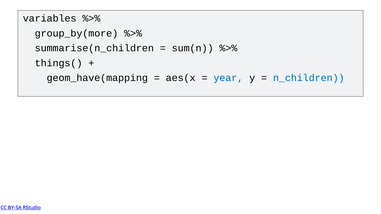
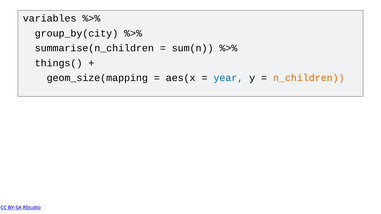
group_by(more: group_by(more -> group_by(city (76, 33)
geom_have(mapping: geom_have(mapping -> geom_size(mapping (97, 78)
n_children colour: blue -> orange (309, 78)
